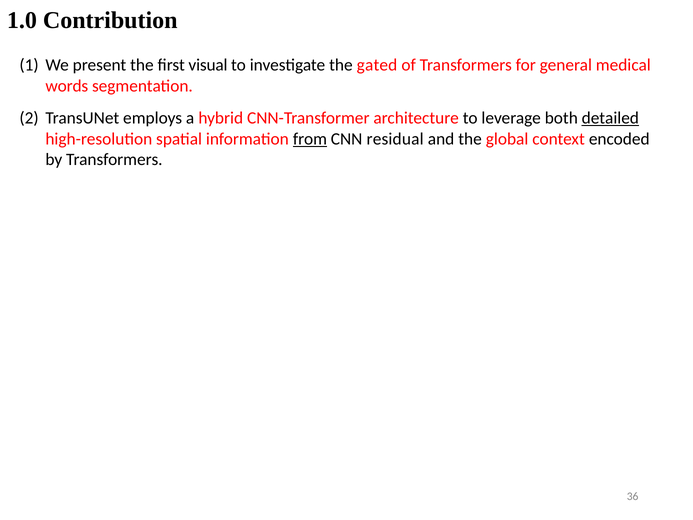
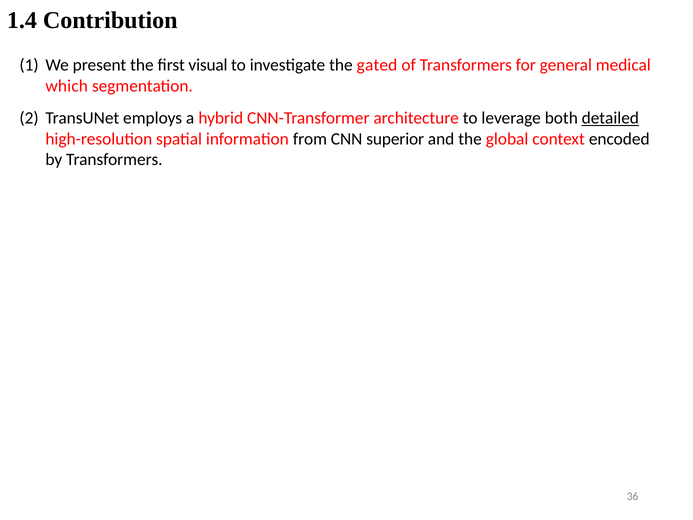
1.0: 1.0 -> 1.4 (22, 20)
words: words -> which (67, 86)
from underline: present -> none (310, 139)
residual: residual -> superior (395, 139)
